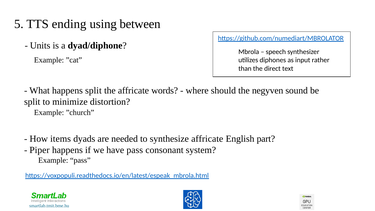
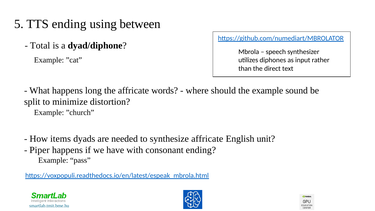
Units: Units -> Total (40, 46)
happens split: split -> long (93, 90)
the negyven: negyven -> example (268, 90)
part: part -> unit (266, 139)
have pass: pass -> with (135, 150)
consonant system: system -> ending (201, 150)
